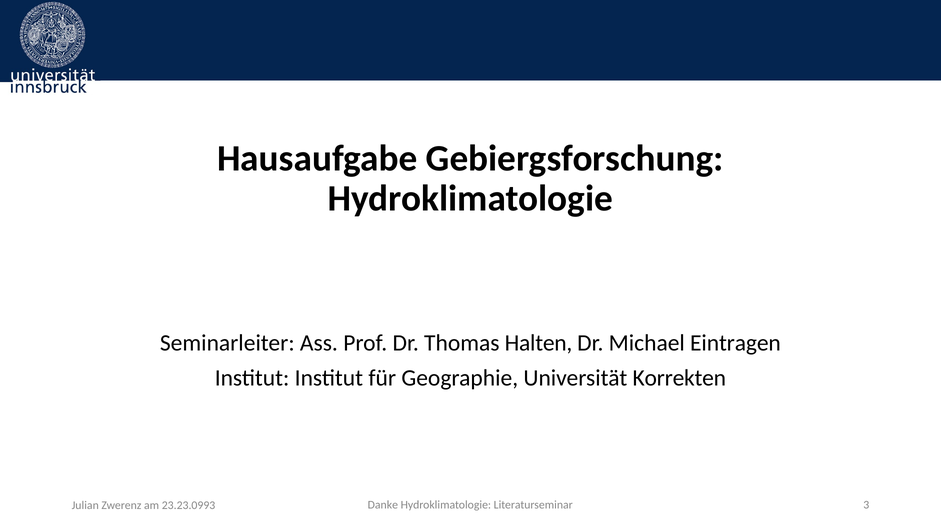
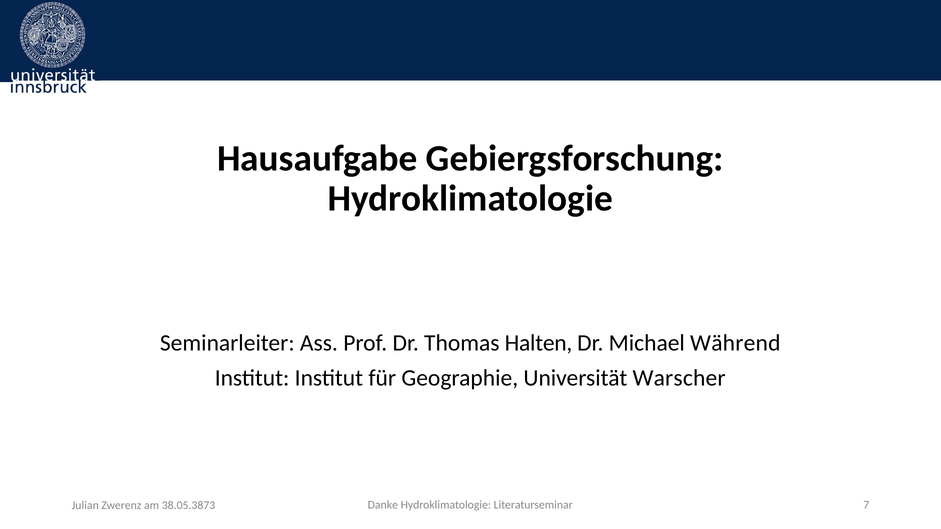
Eintragen: Eintragen -> Während (735, 343)
Korrekten: Korrekten -> Warscher (679, 378)
3: 3 -> 7 (866, 505)
23.23.0993: 23.23.0993 -> 38.05.3873 (189, 505)
